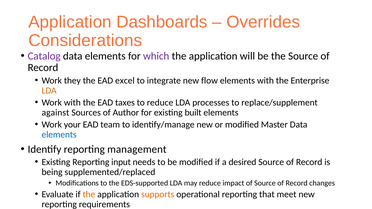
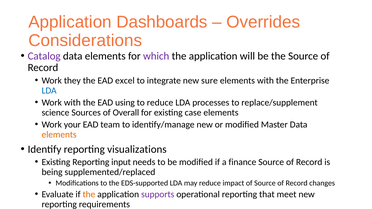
flow: flow -> sure (209, 81)
LDA colour: orange -> blue (49, 91)
taxes: taxes -> using (125, 103)
against: against -> science (55, 113)
Author: Author -> Overall (126, 113)
built: built -> case (193, 113)
elements colour: blue -> orange (59, 135)
management: management -> visualizations (137, 149)
desired: desired -> finance (242, 162)
supports colour: orange -> purple (158, 195)
